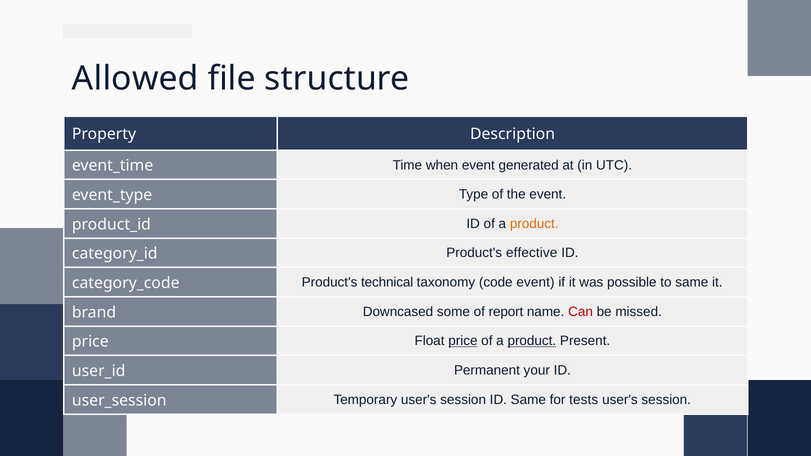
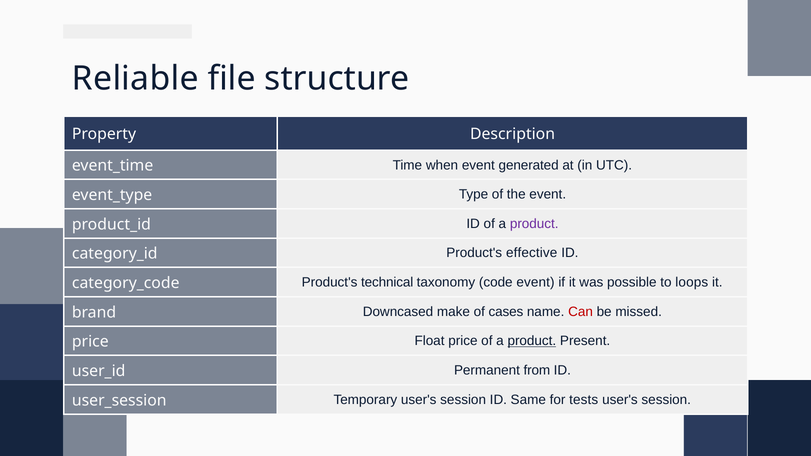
Allowed: Allowed -> Reliable (135, 79)
product colour: orange -> purple (534, 224)
to same: same -> loops (692, 282)
some: some -> make (453, 312)
report: report -> cases (506, 312)
price underline: present -> none (463, 341)
your: your -> from (537, 371)
